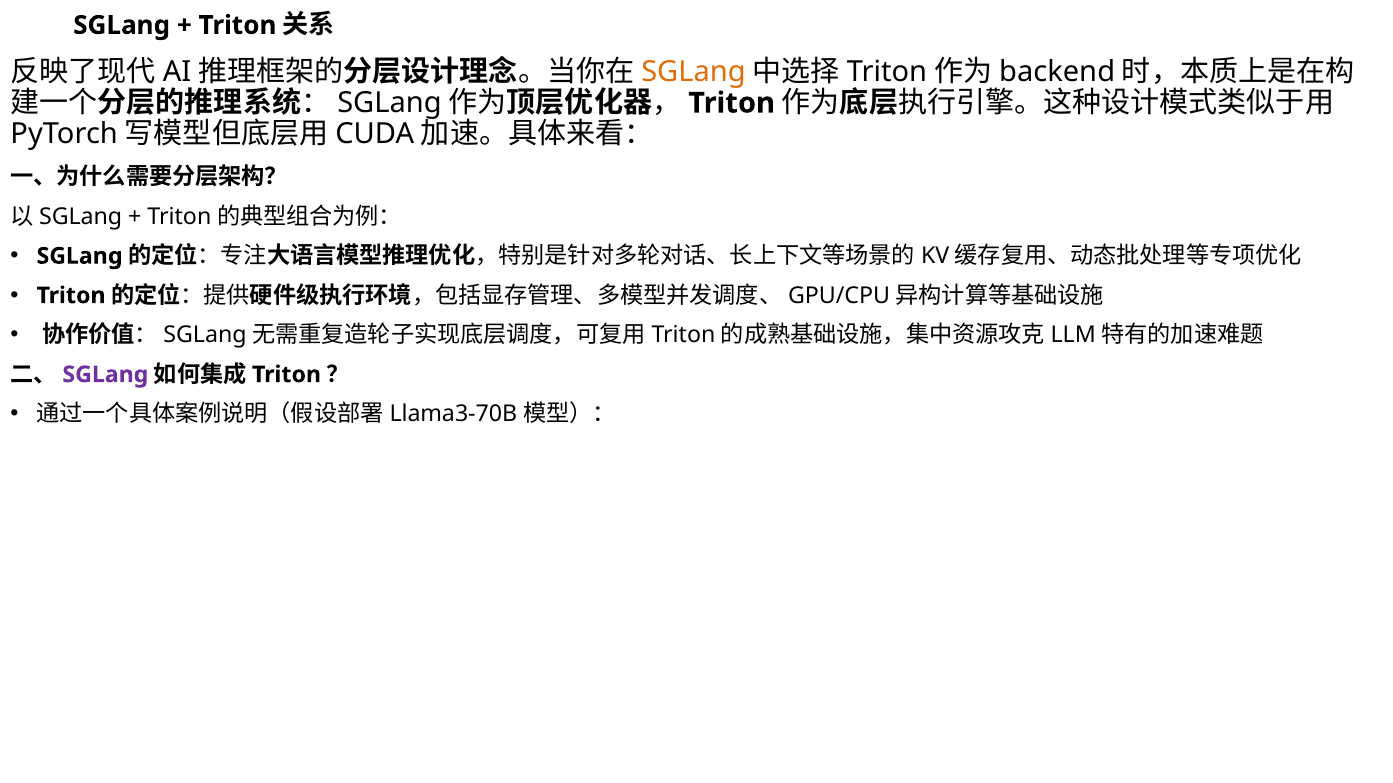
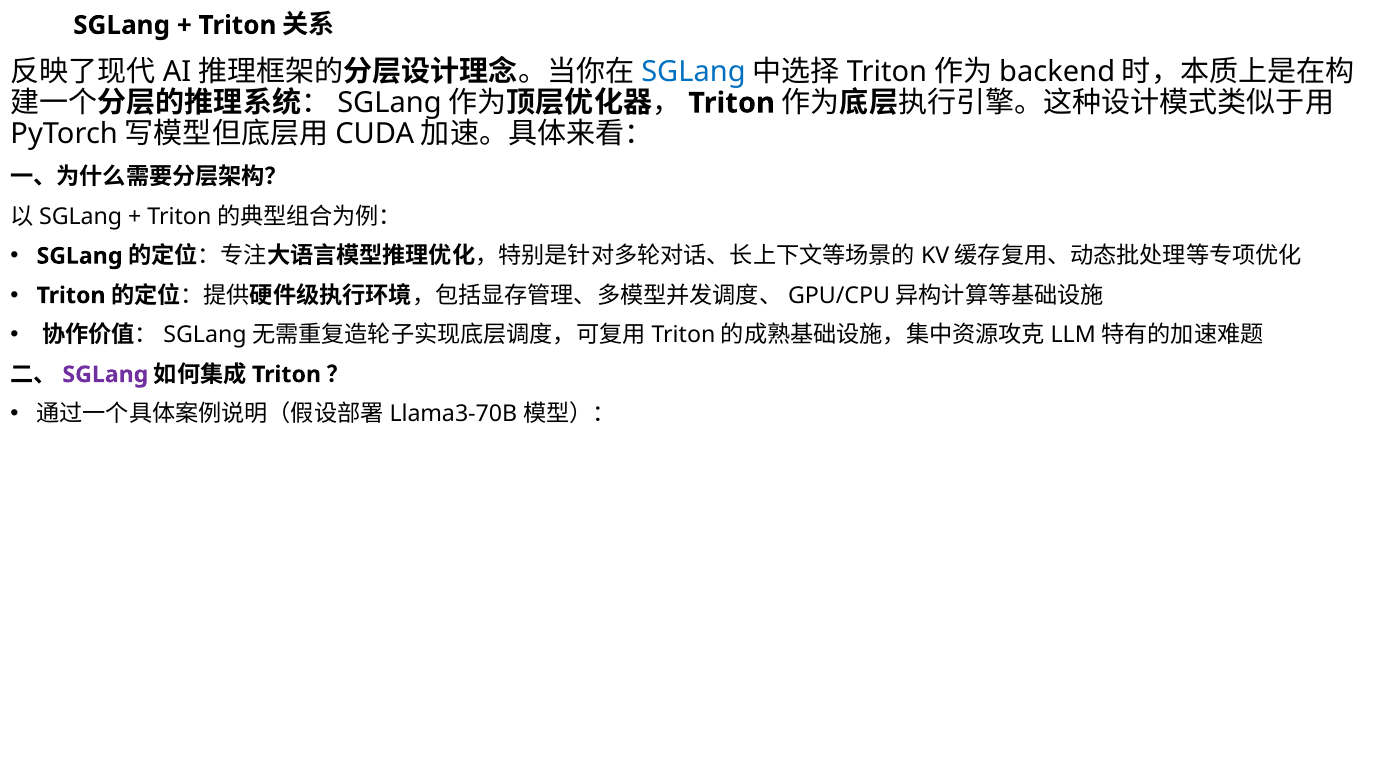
SGLang colour: orange -> blue (693, 72)
